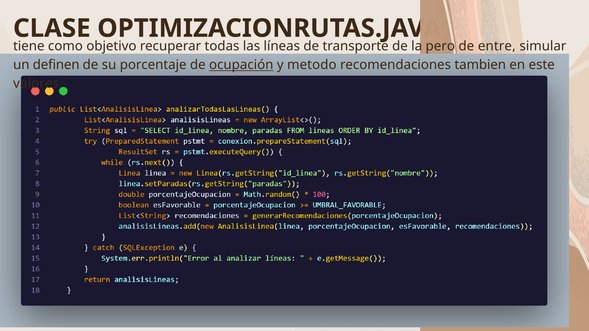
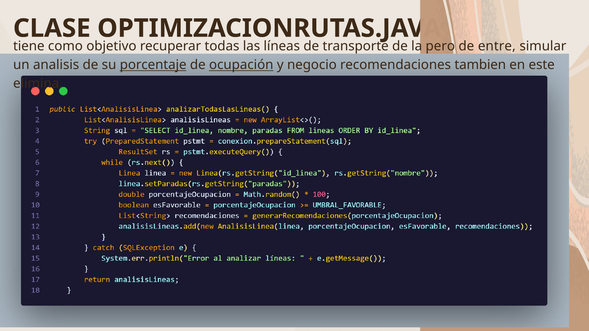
definen: definen -> analisis (56, 65)
porcentaje underline: none -> present (153, 65)
metodo: metodo -> negocio (312, 65)
valores: valores -> elimina (38, 84)
